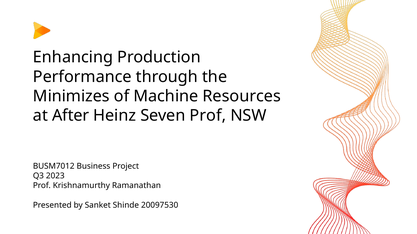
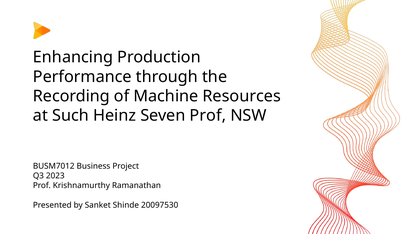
Minimizes: Minimizes -> Recording (71, 96)
After: After -> Such (71, 116)
